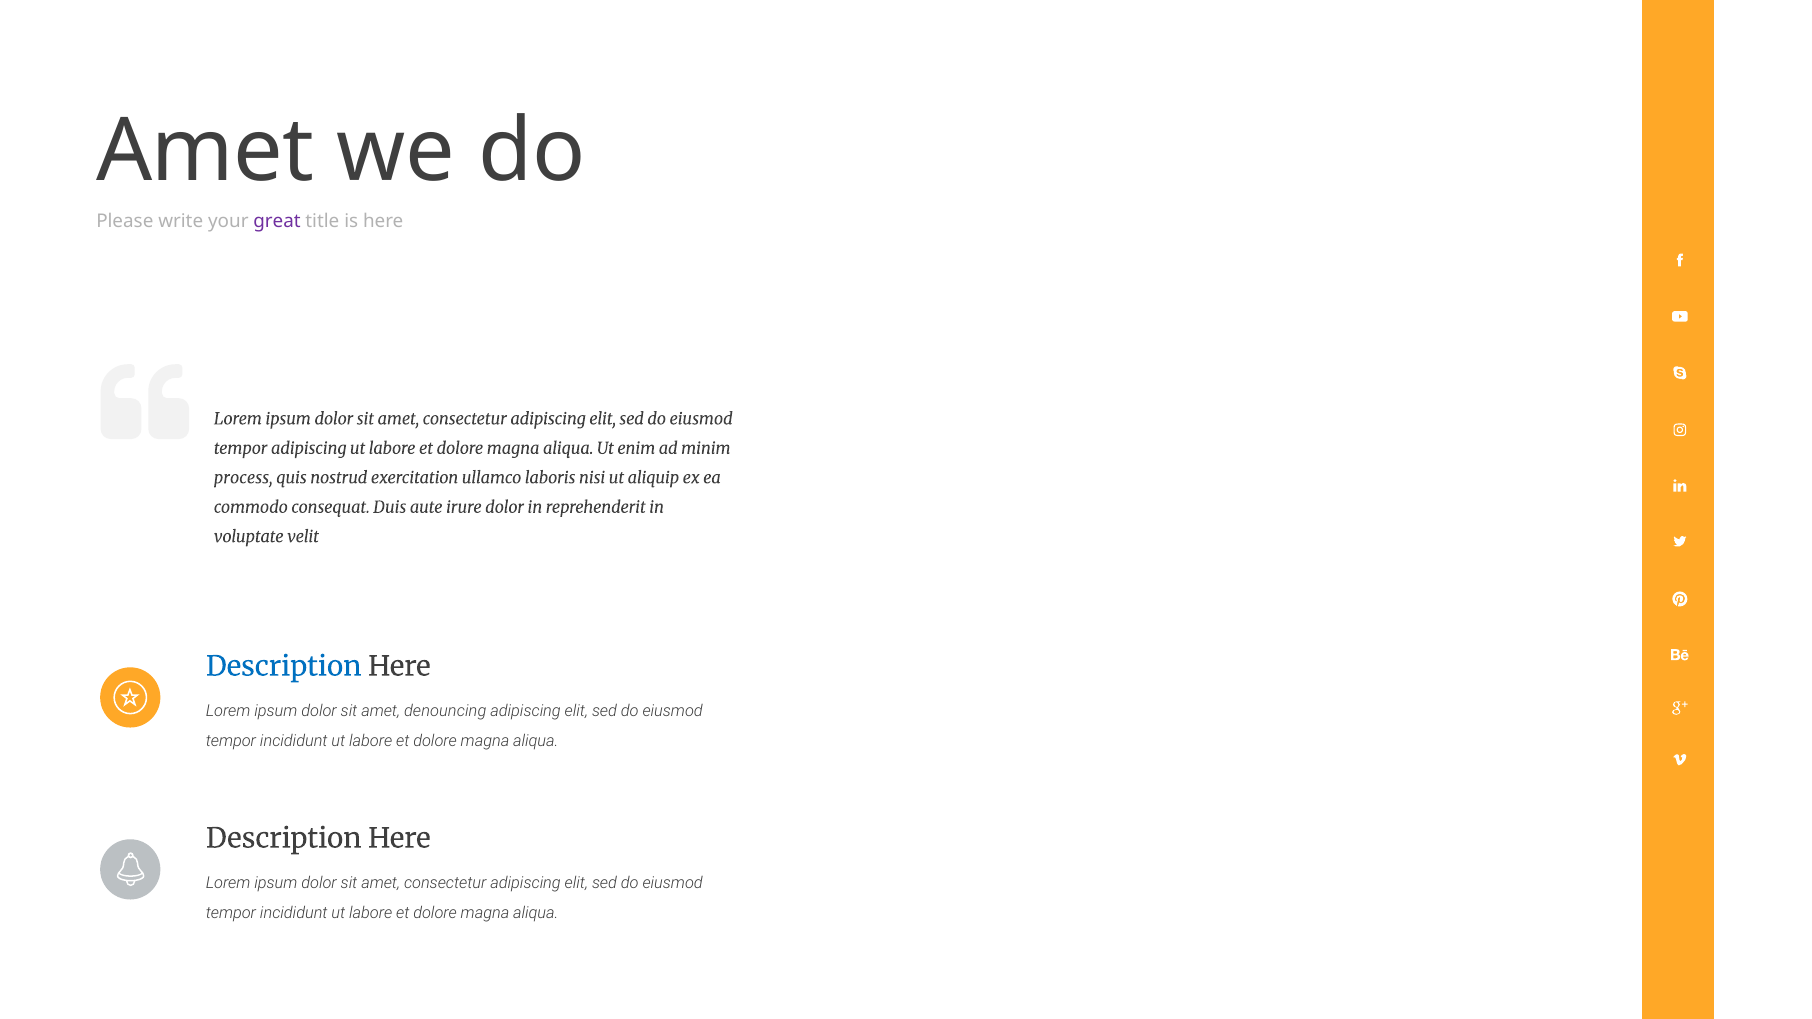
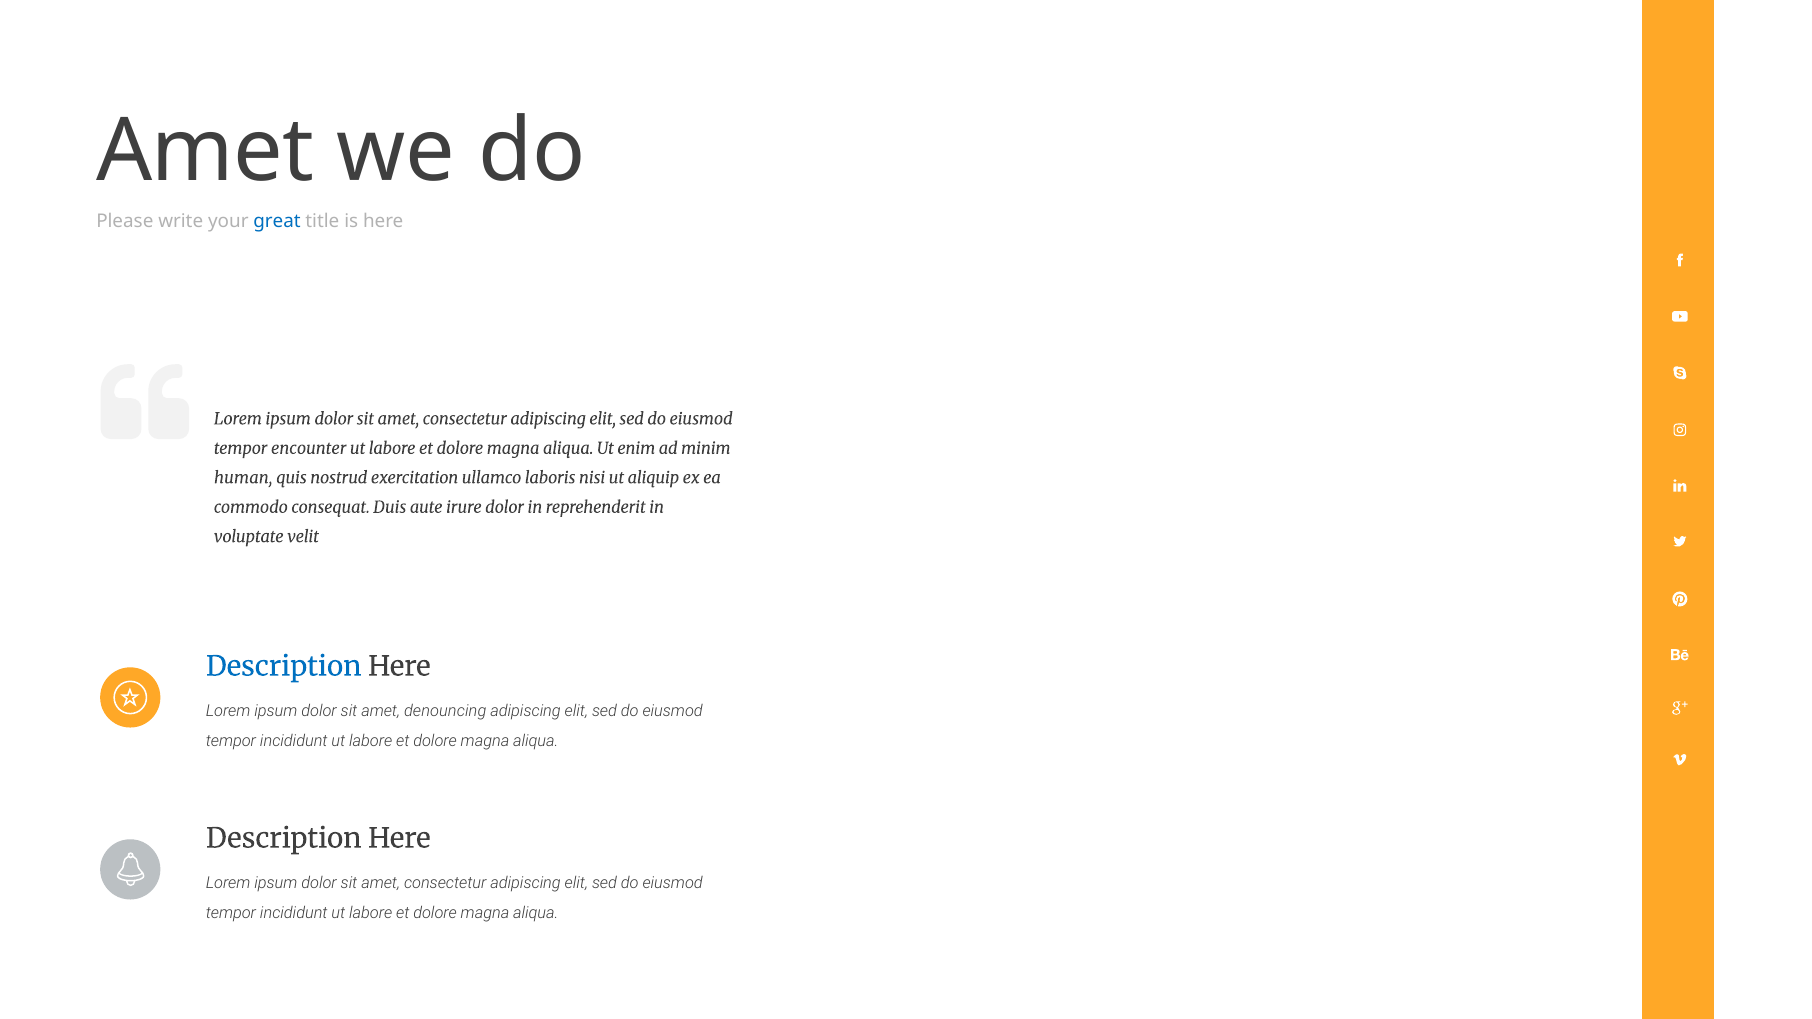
great colour: purple -> blue (277, 222)
tempor adipiscing: adipiscing -> encounter (309, 449)
process: process -> human (243, 478)
